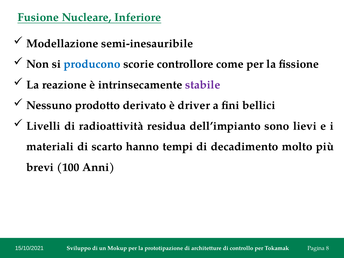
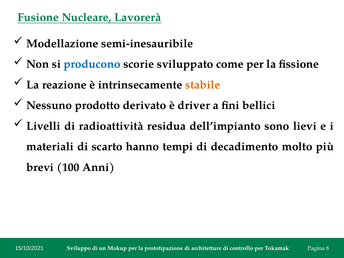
Inferiore: Inferiore -> Lavorerà (138, 17)
controllore: controllore -> sviluppato (185, 64)
stabile colour: purple -> orange (203, 85)
